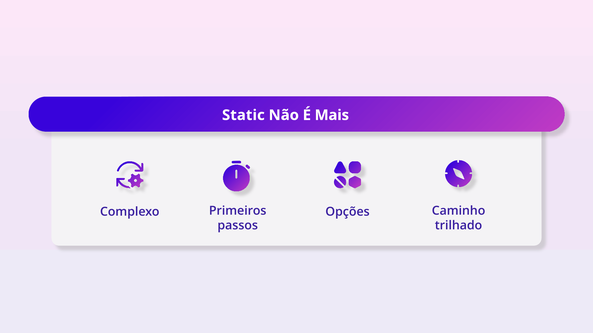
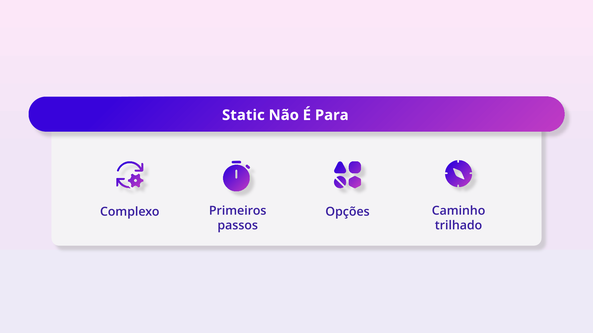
Mais: Mais -> Para (332, 115)
